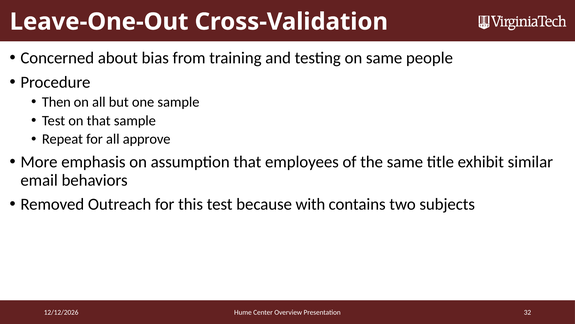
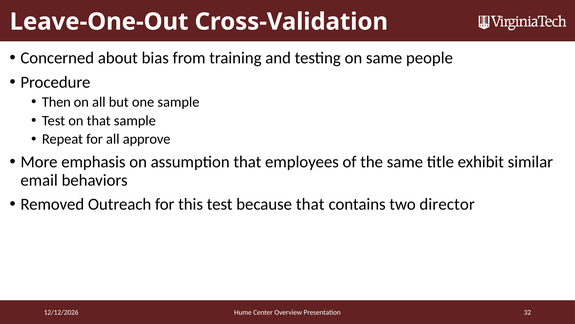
because with: with -> that (310, 204)
subjects: subjects -> director (447, 204)
